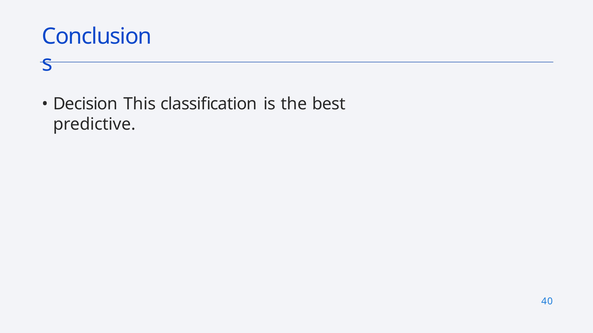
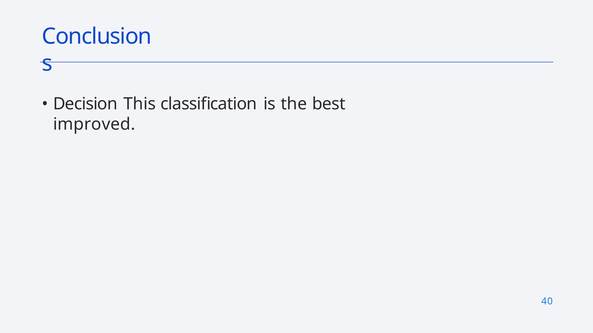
predictive: predictive -> improved (94, 125)
